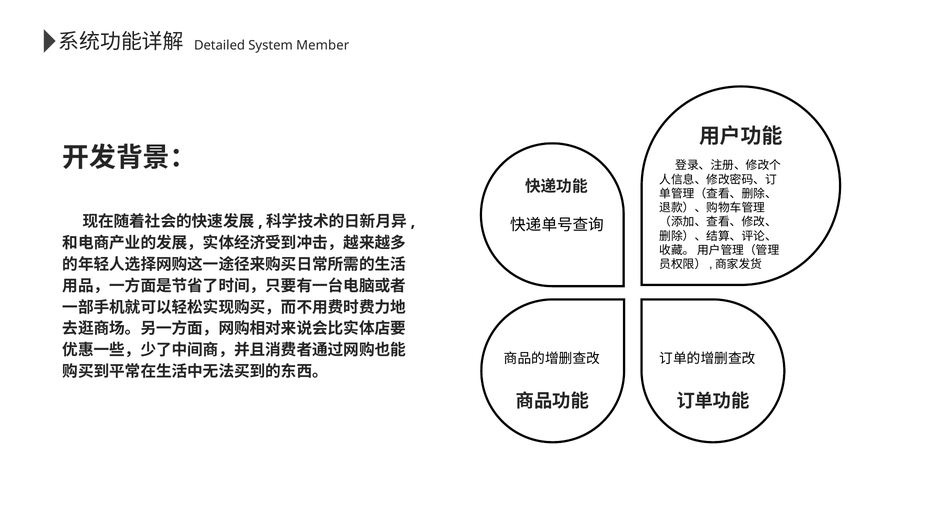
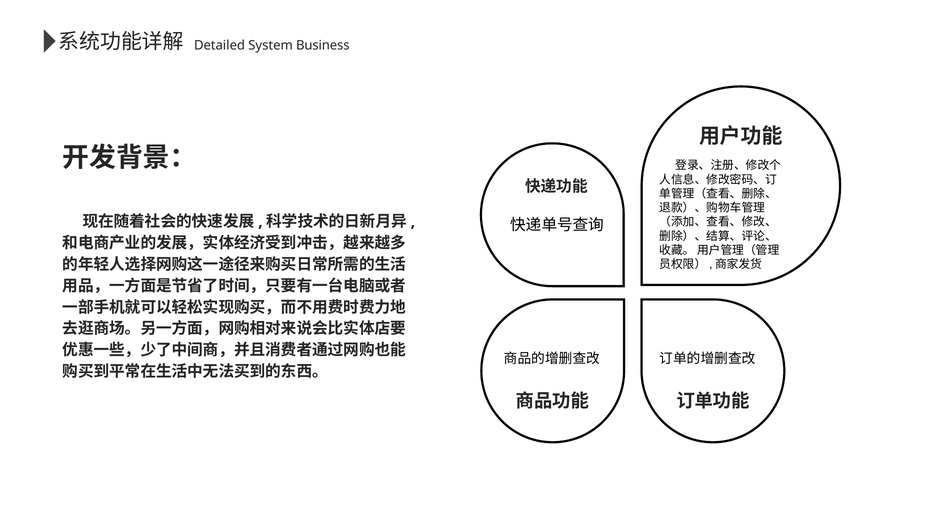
Member: Member -> Business (323, 45)
